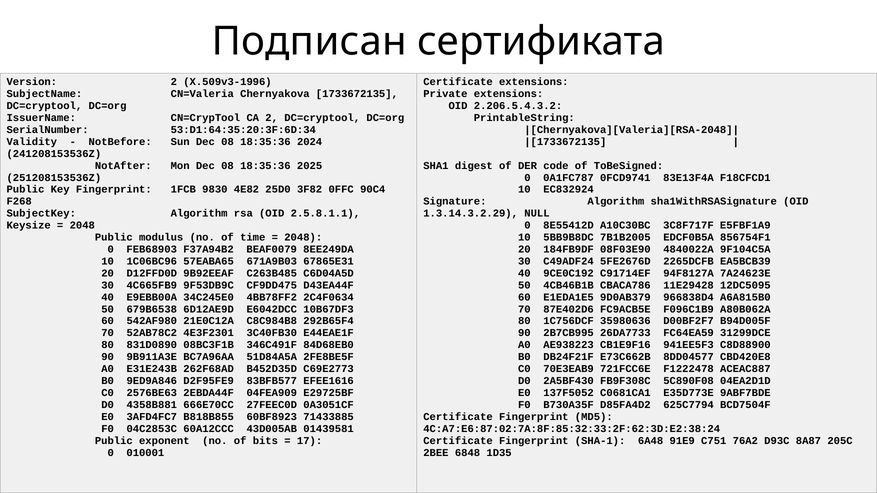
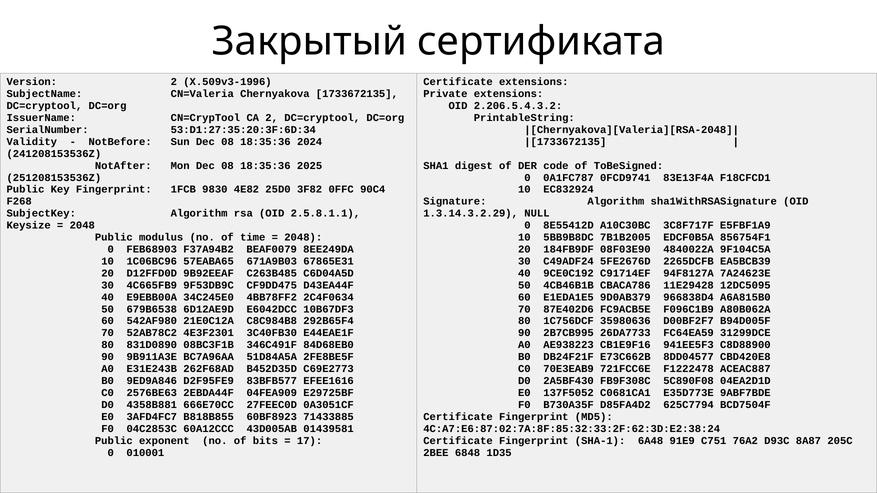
Подписан: Подписан -> Закрытый (309, 42)
53:D1:64:35:20:3F:6D:34: 53:D1:64:35:20:3F:6D:34 -> 53:D1:27:35:20:3F:6D:34 (243, 130)
